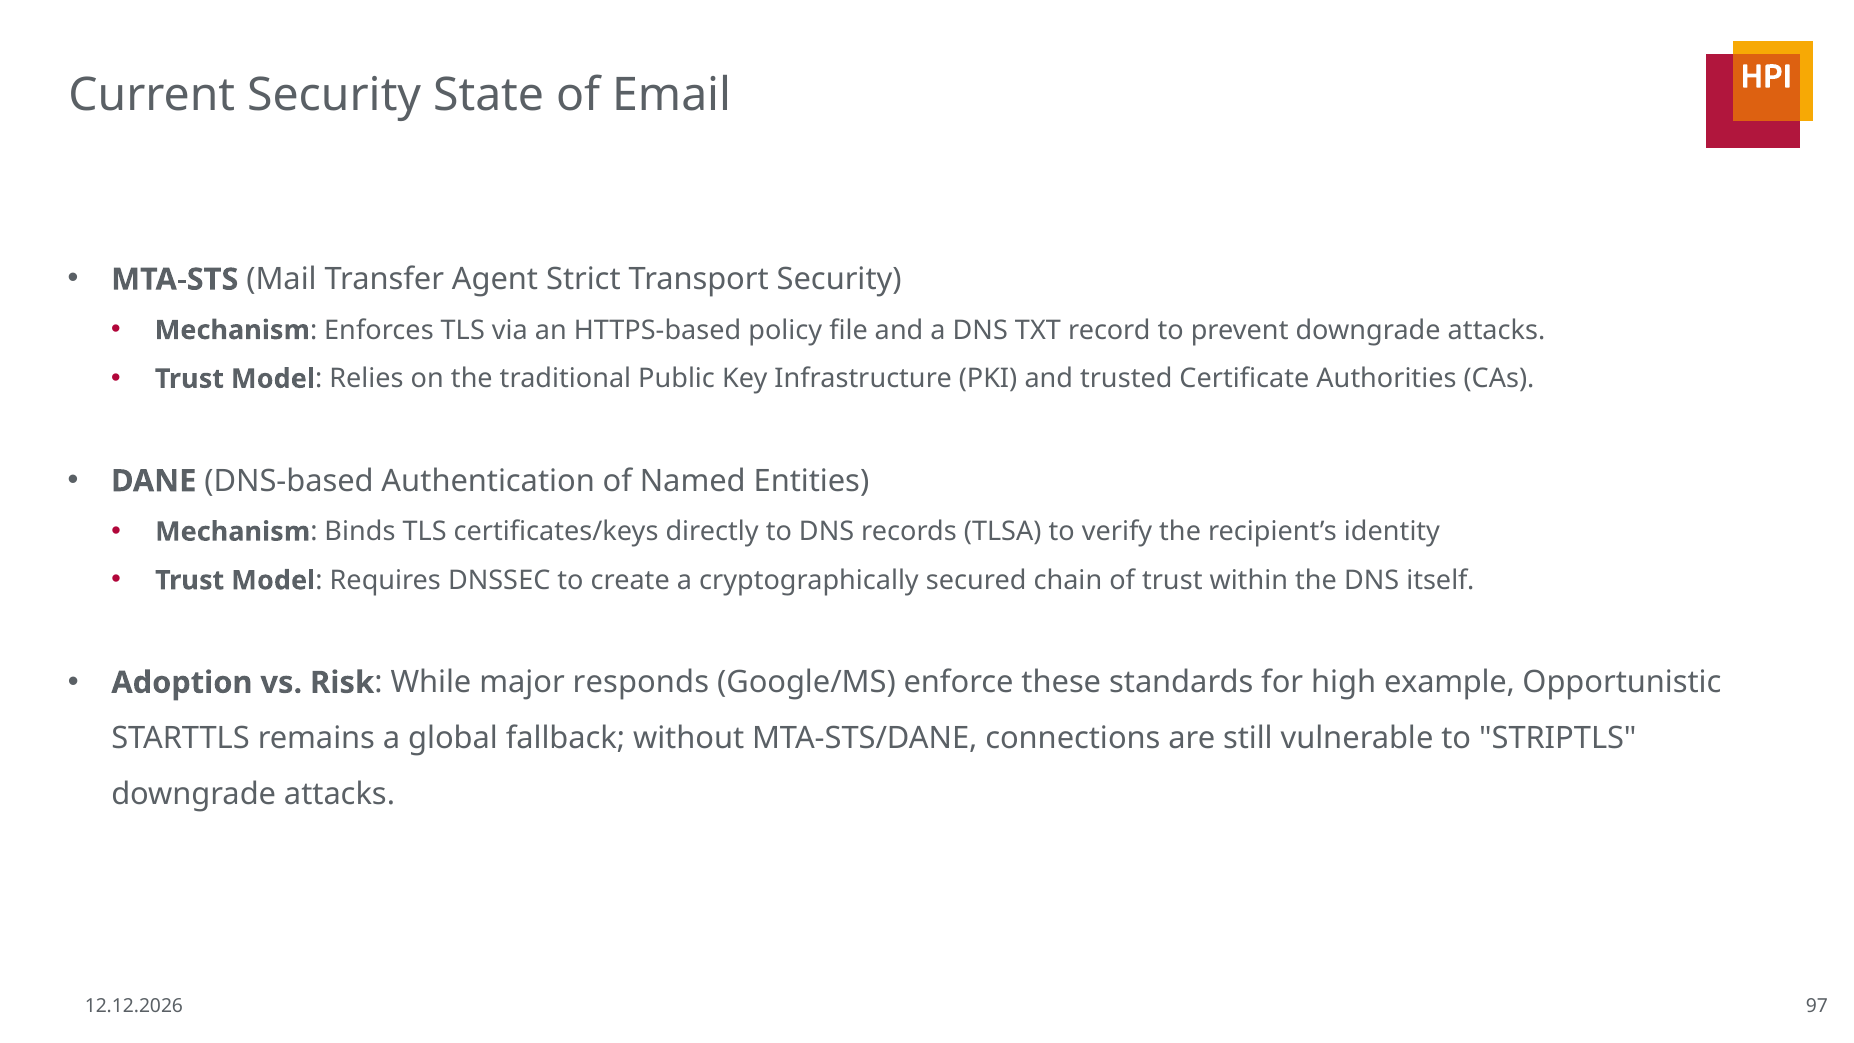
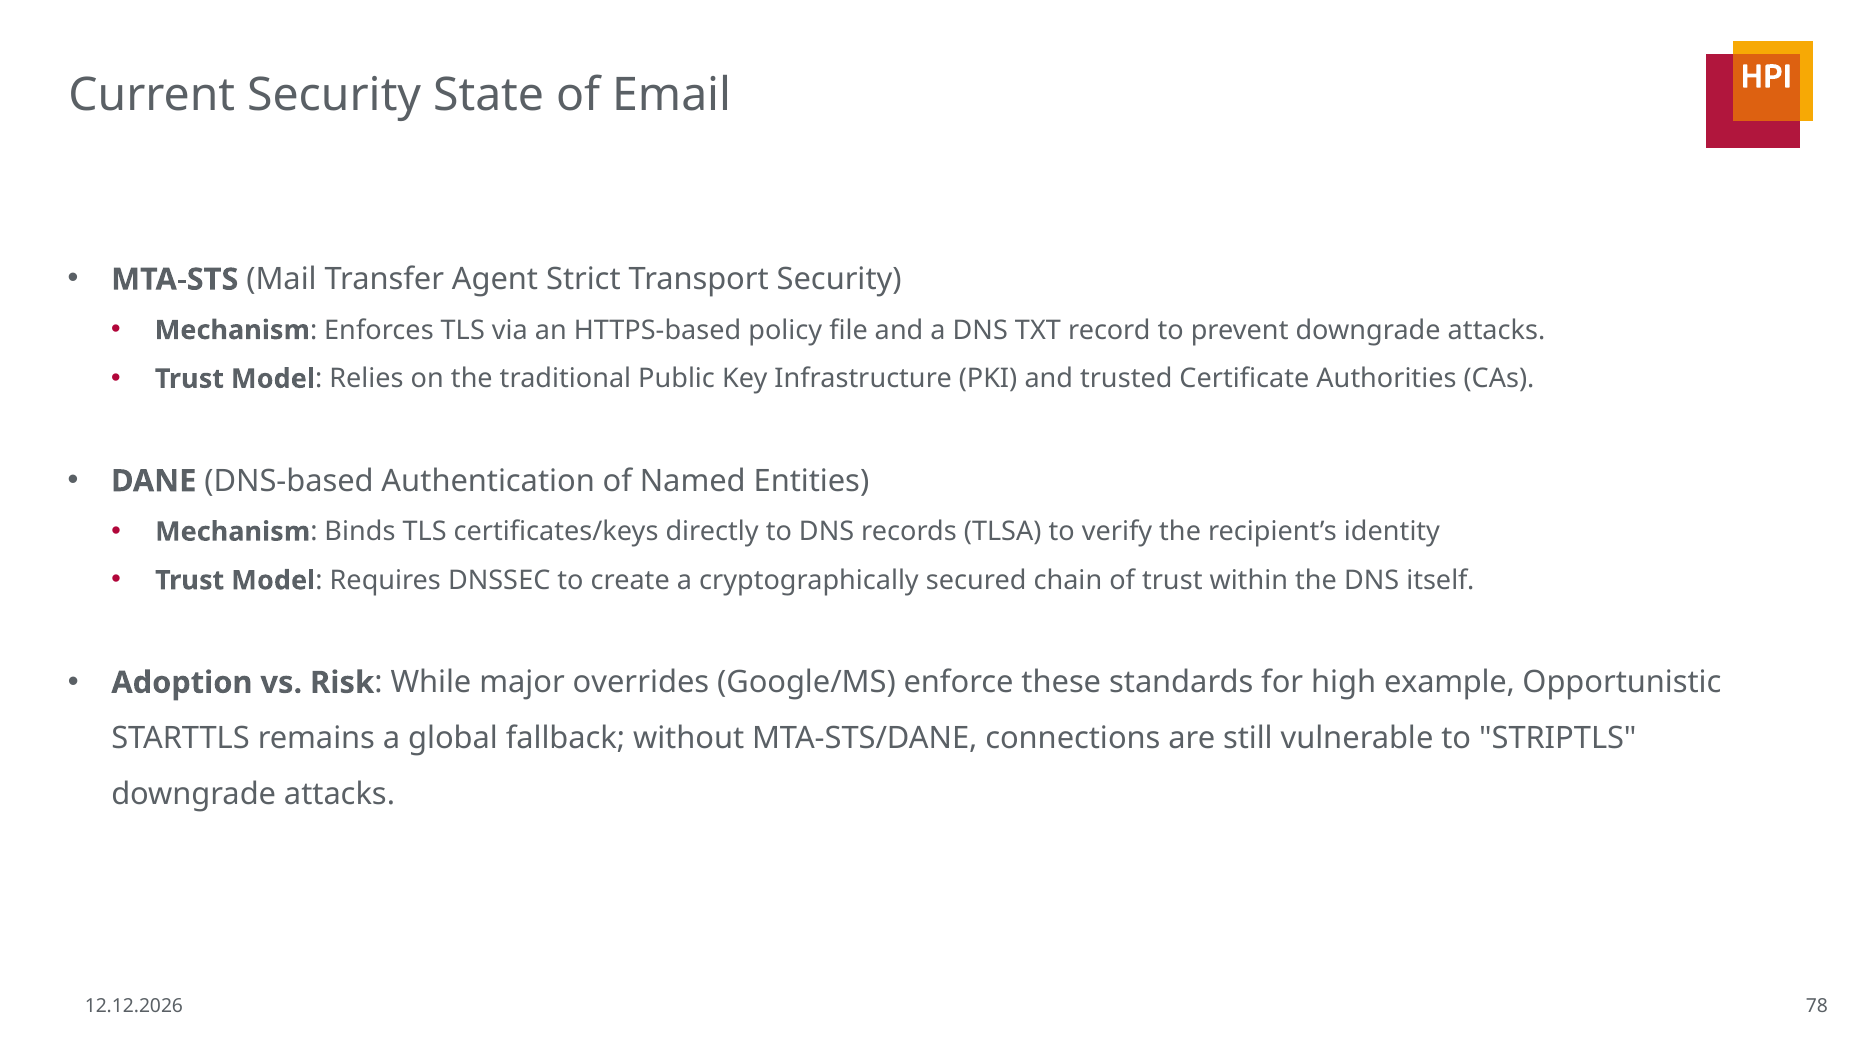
responds: responds -> overrides (641, 683)
97: 97 -> 78 (1817, 1006)
